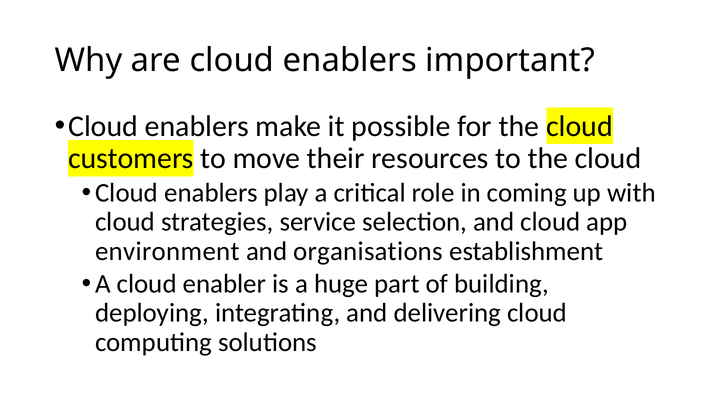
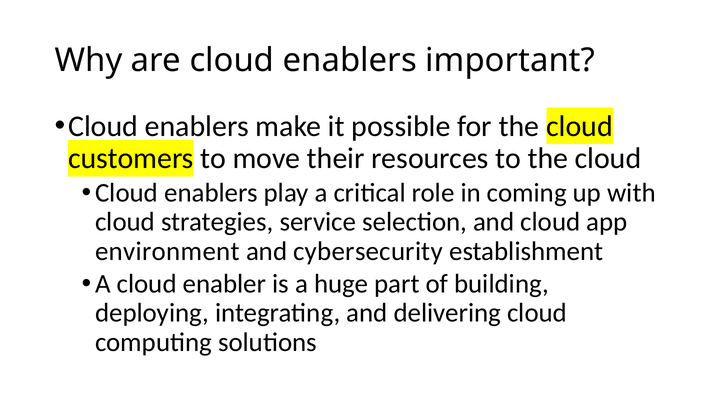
organisations: organisations -> cybersecurity (368, 251)
